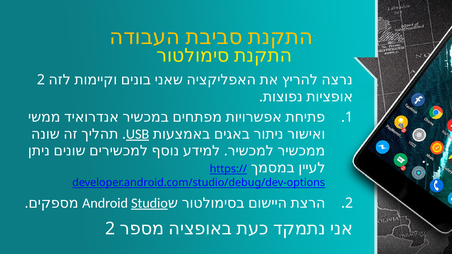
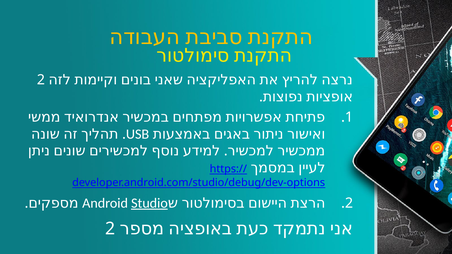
USB underline: present -> none (138, 134)
